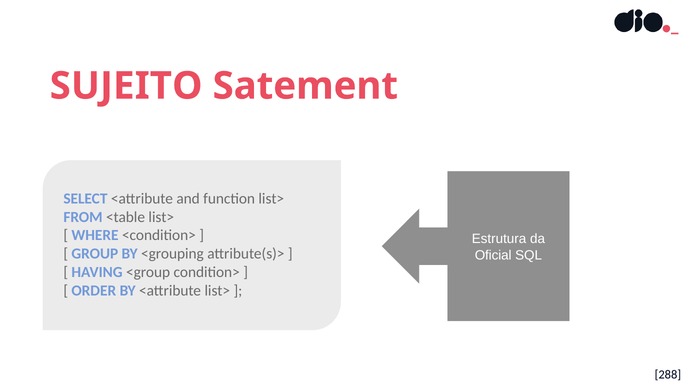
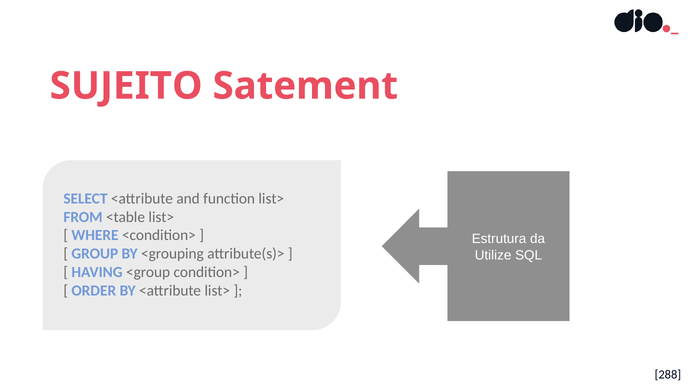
Oficial: Oficial -> Utilize (493, 255)
